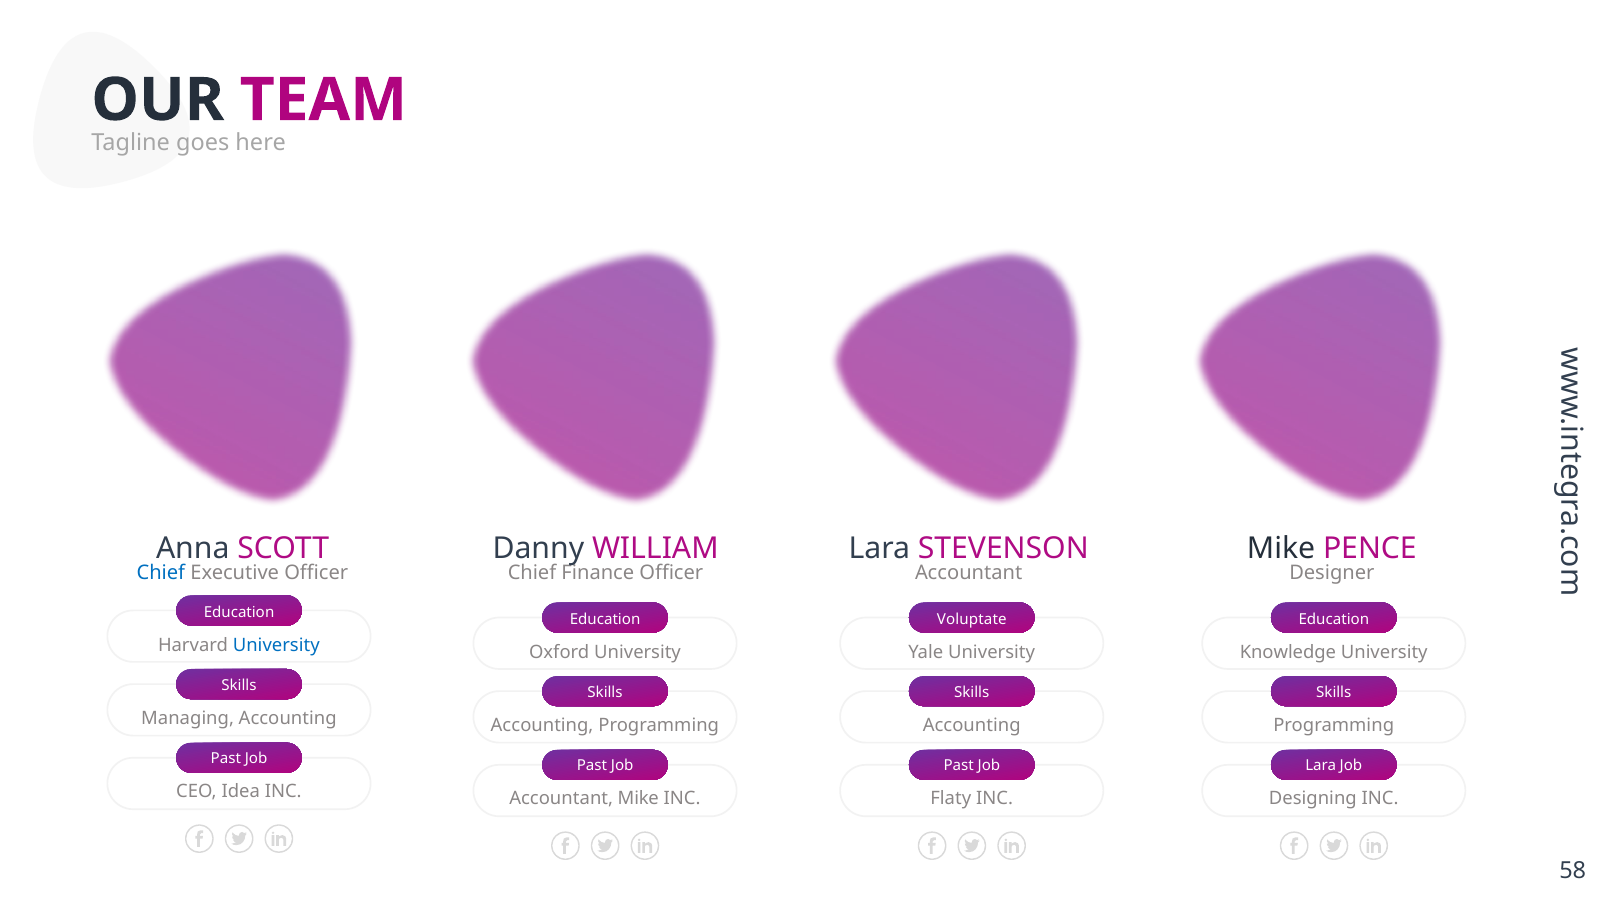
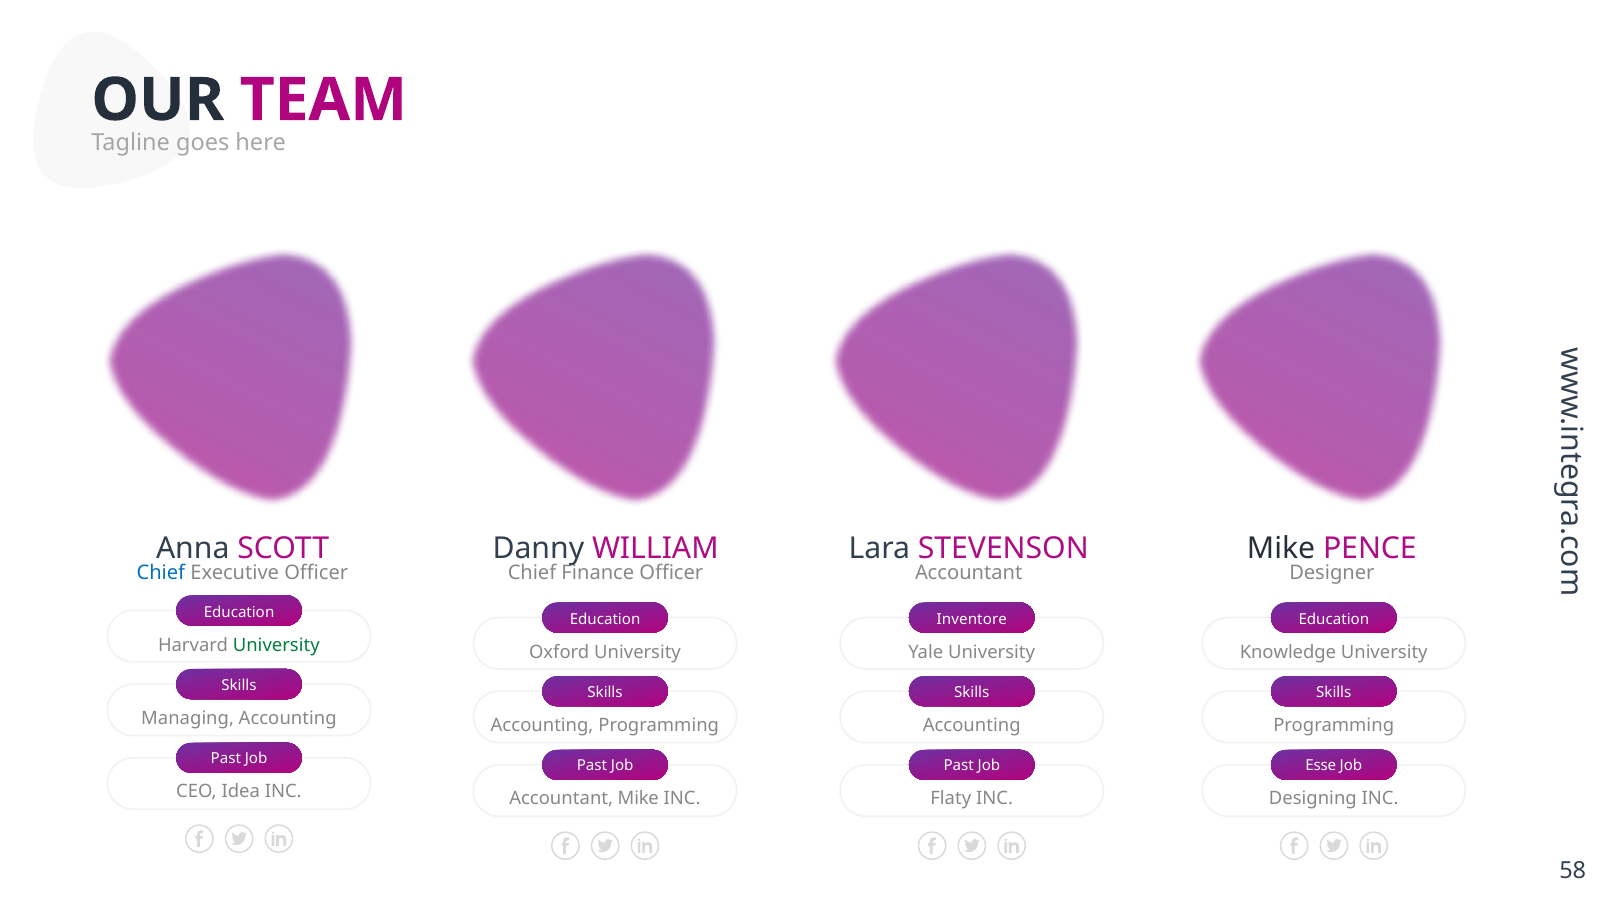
Voluptate: Voluptate -> Inventore (972, 620)
University colour: blue -> green (276, 646)
Lara: Lara -> Esse (1321, 766)
